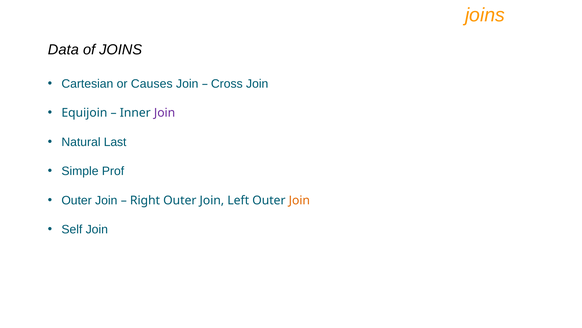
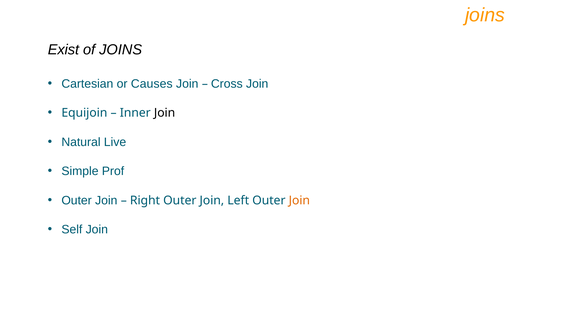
Data: Data -> Exist (63, 50)
Join colour: purple -> black (165, 113)
Last: Last -> Live (115, 142)
